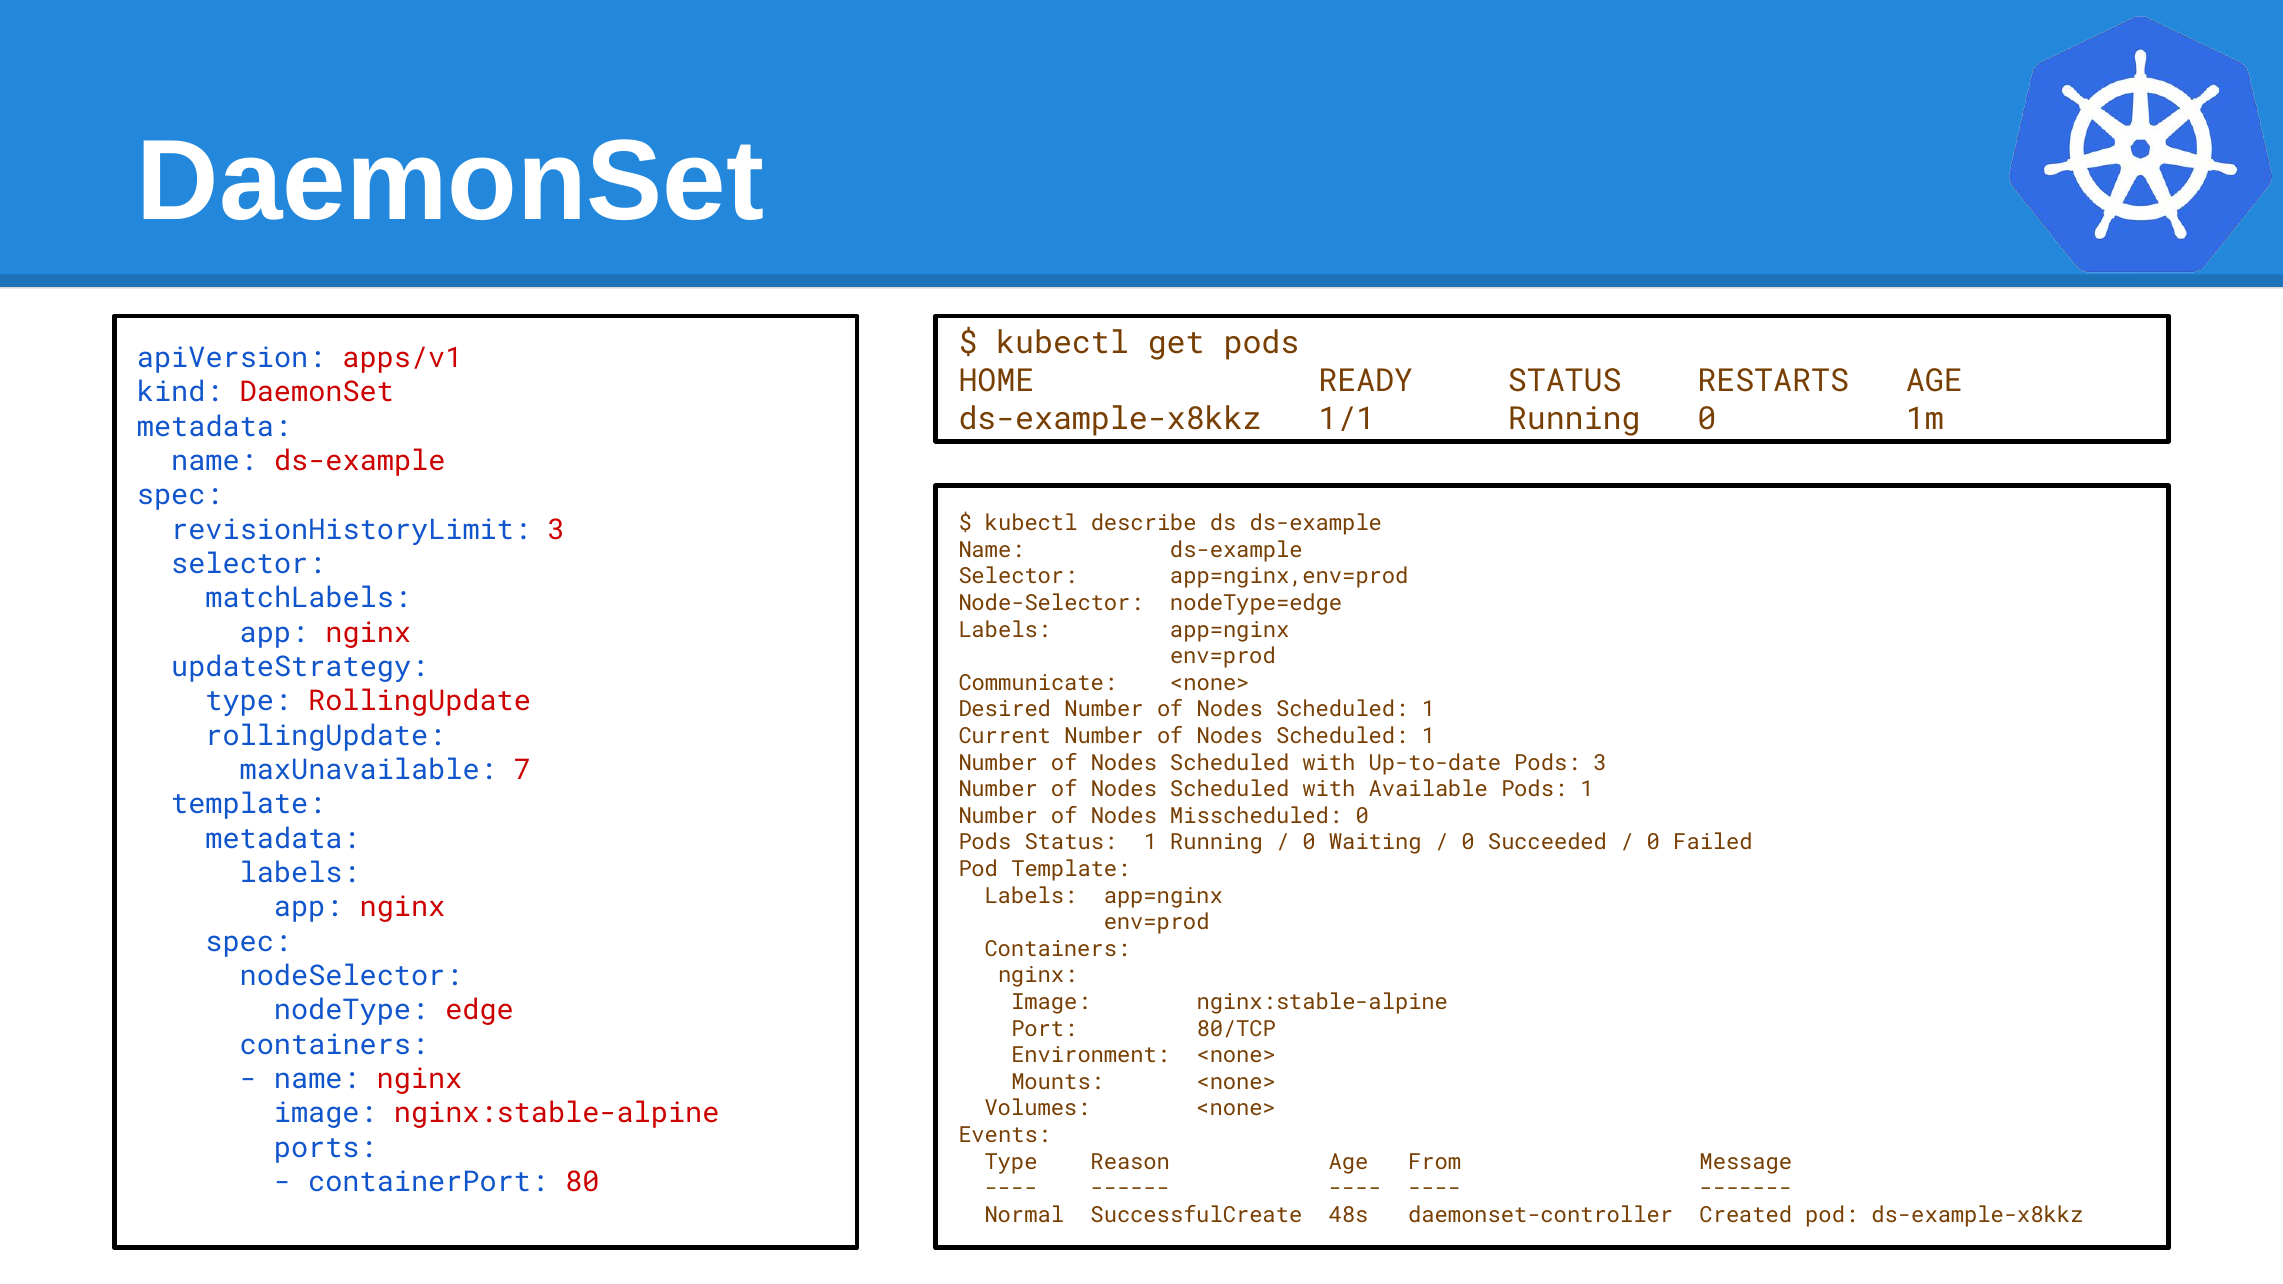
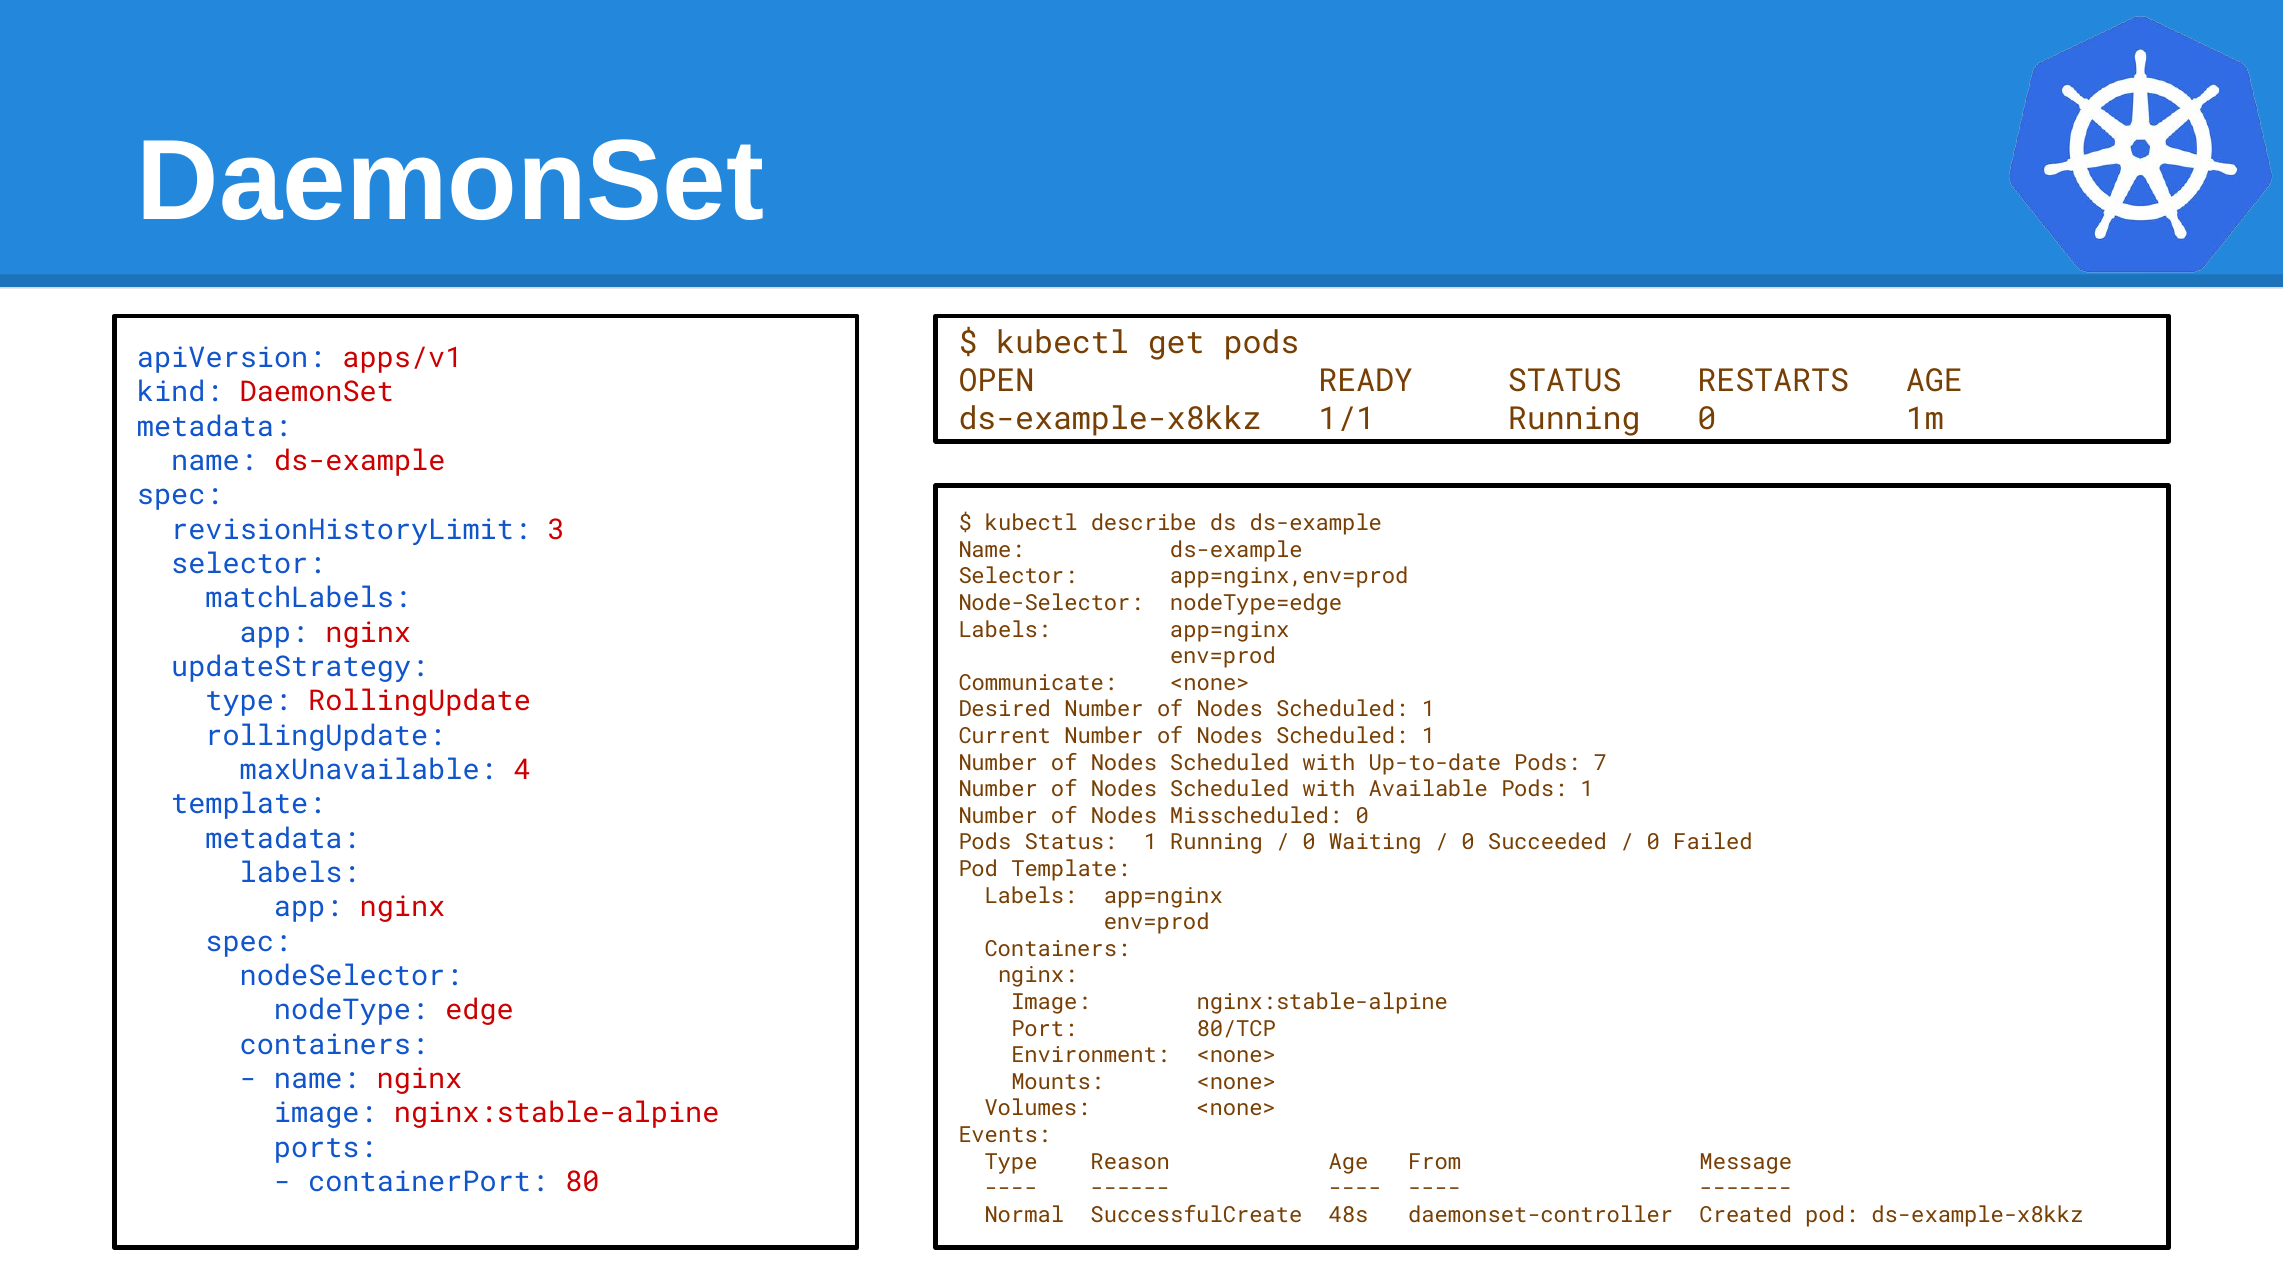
HOME: HOME -> OPEN (996, 381)
Pods 3: 3 -> 7 (1600, 763)
7: 7 -> 4 (522, 770)
